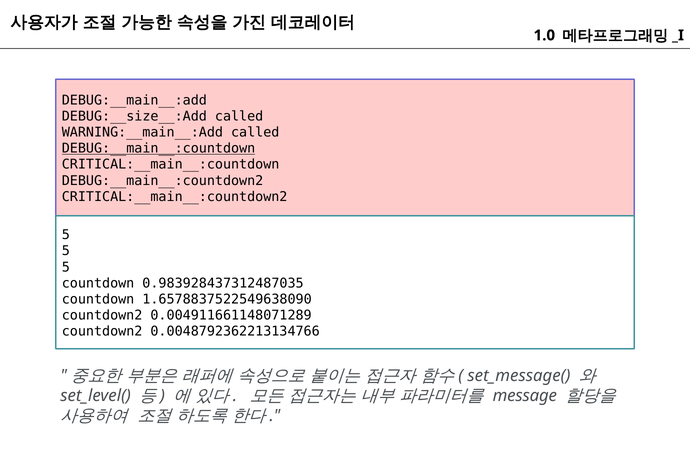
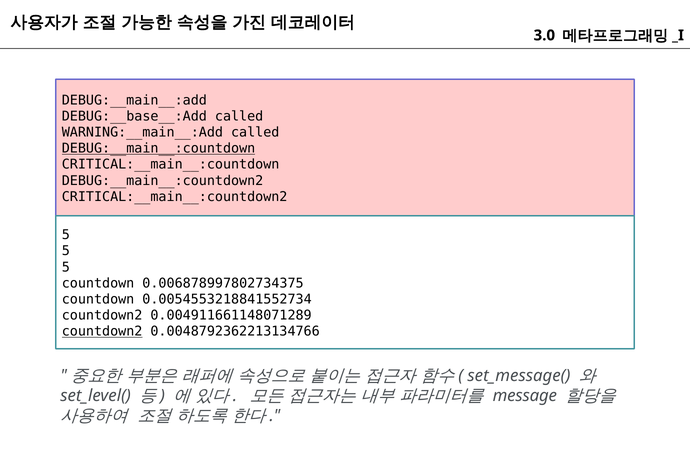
1.0: 1.0 -> 3.0 (544, 35)
DEBUG:__size__:Add: DEBUG:__size__:Add -> DEBUG:__base__:Add (134, 116)
0.983928437312487035: 0.983928437312487035 -> 0.006878997802734375 (223, 283)
1.6578837522549638090: 1.6578837522549638090 -> 0.0054553218841552734 (227, 299)
countdown2 underline: none -> present (102, 332)
